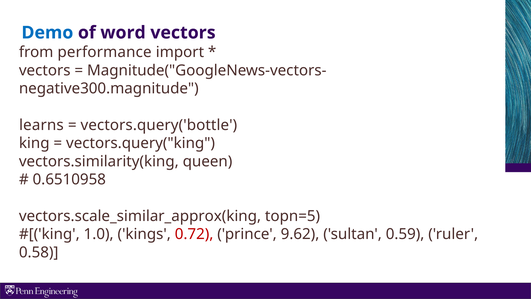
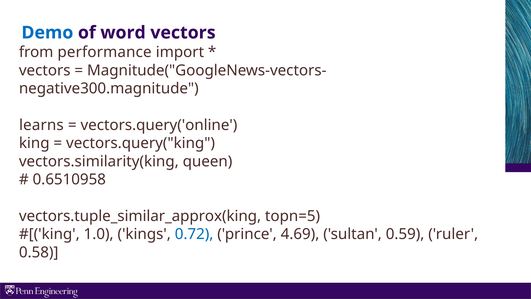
vectors.query('bottle: vectors.query('bottle -> vectors.query('online (159, 125)
vectors.scale_similar_approx(king: vectors.scale_similar_approx(king -> vectors.tuple_similar_approx(king (140, 216)
0.72 colour: red -> blue (194, 234)
9.62: 9.62 -> 4.69 (300, 234)
